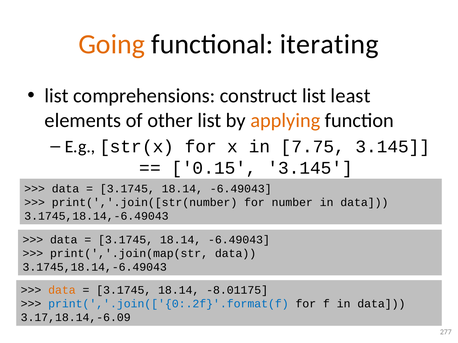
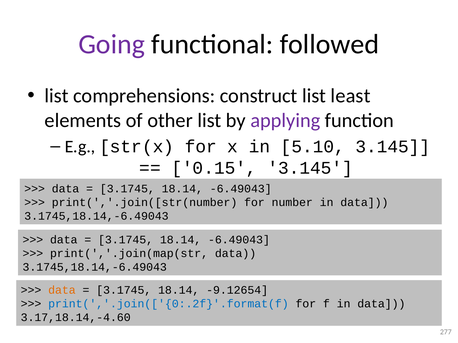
Going colour: orange -> purple (112, 44)
iterating: iterating -> followed (329, 44)
applying colour: orange -> purple (285, 121)
7.75: 7.75 -> 5.10 (313, 147)
-8.01175: -8.01175 -> -9.12654 (237, 290)
3.17,18.14,-6.09: 3.17,18.14,-6.09 -> 3.17,18.14,-4.60 (76, 318)
